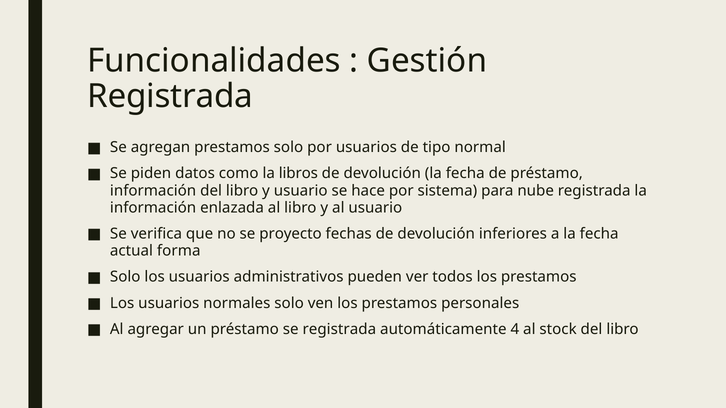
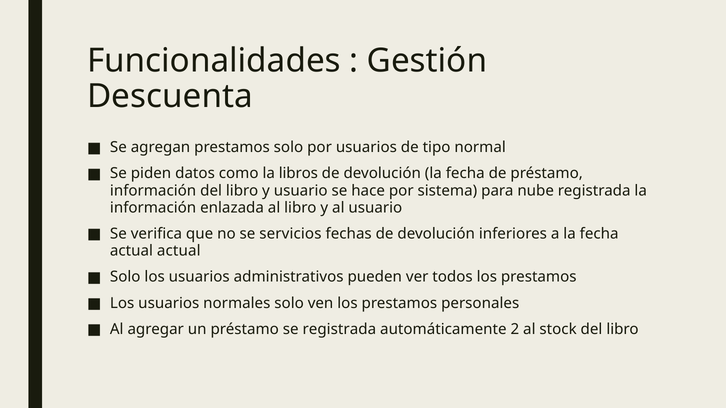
Registrada: Registrada -> Descuenta (170, 97)
proyecto: proyecto -> servicios (290, 234)
actual forma: forma -> actual (179, 251)
4: 4 -> 2 (515, 329)
